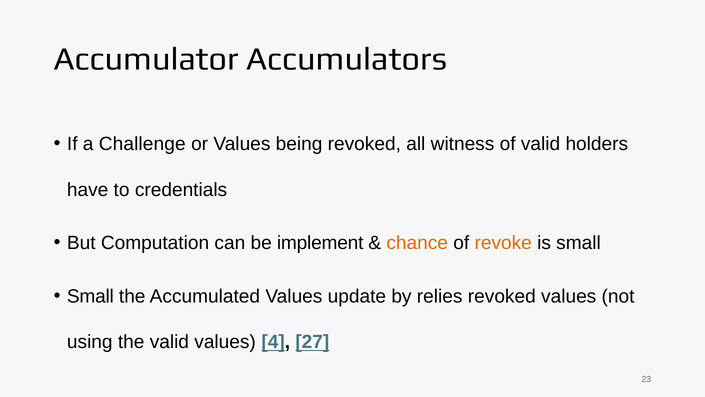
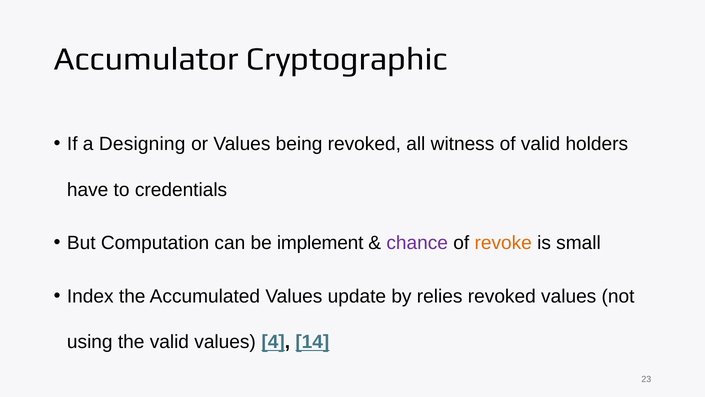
Accumulators: Accumulators -> Cryptographic (347, 59)
Challenge: Challenge -> Designing (142, 144)
chance colour: orange -> purple (417, 243)
Small: Small -> Index (90, 296)
27: 27 -> 14 (312, 342)
